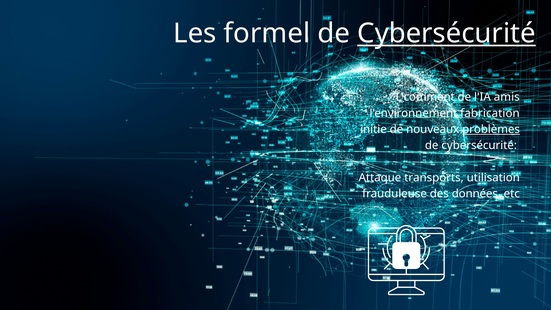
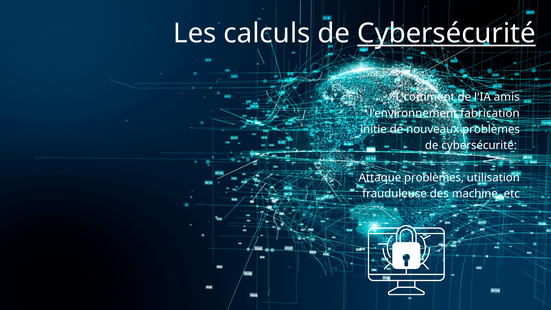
formel: formel -> calculs (267, 33)
problèmes underline: present -> none (491, 129)
Attaque transports: transports -> problèmes (434, 178)
données: données -> machine (476, 194)
